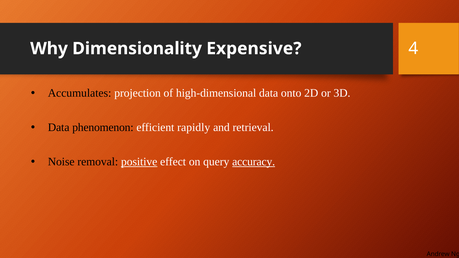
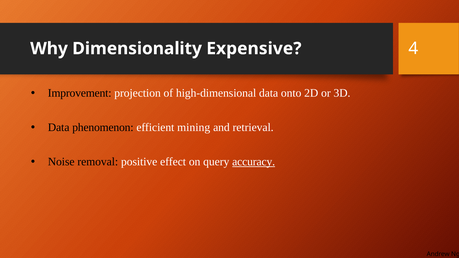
Accumulates: Accumulates -> Improvement (80, 93)
rapidly: rapidly -> mining (194, 128)
positive underline: present -> none (139, 162)
